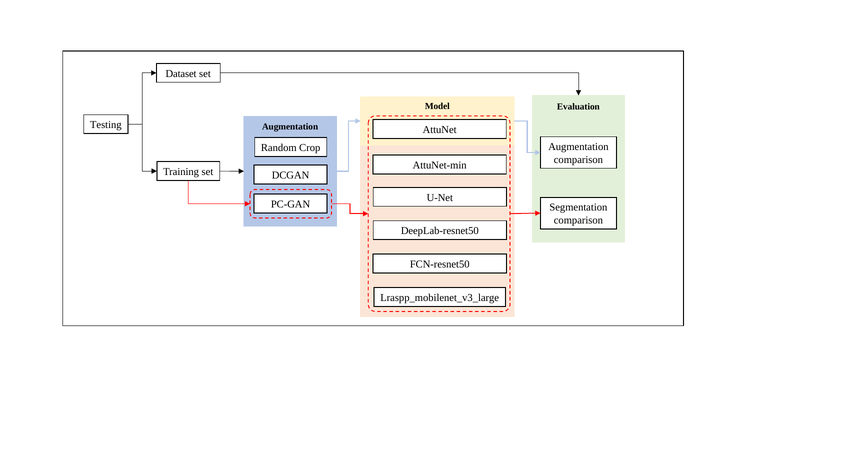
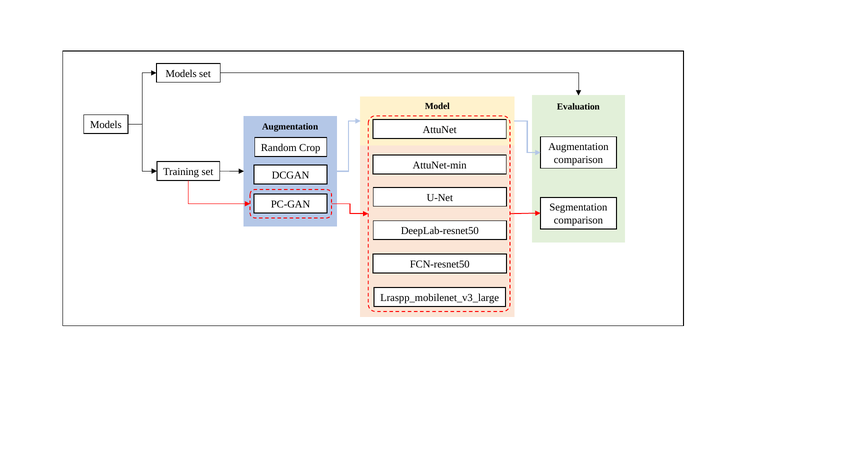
Dataset: Dataset -> Models (181, 74)
Testing: Testing -> Models (106, 125)
